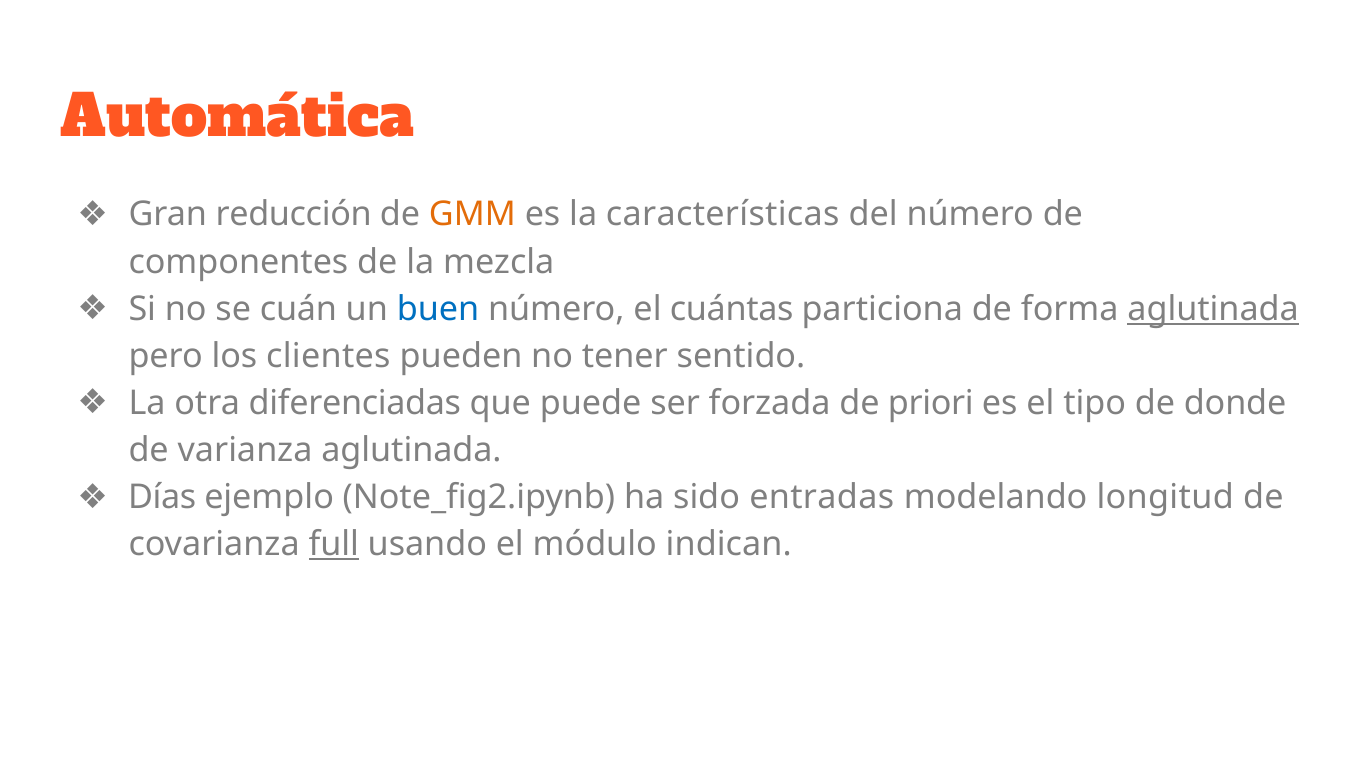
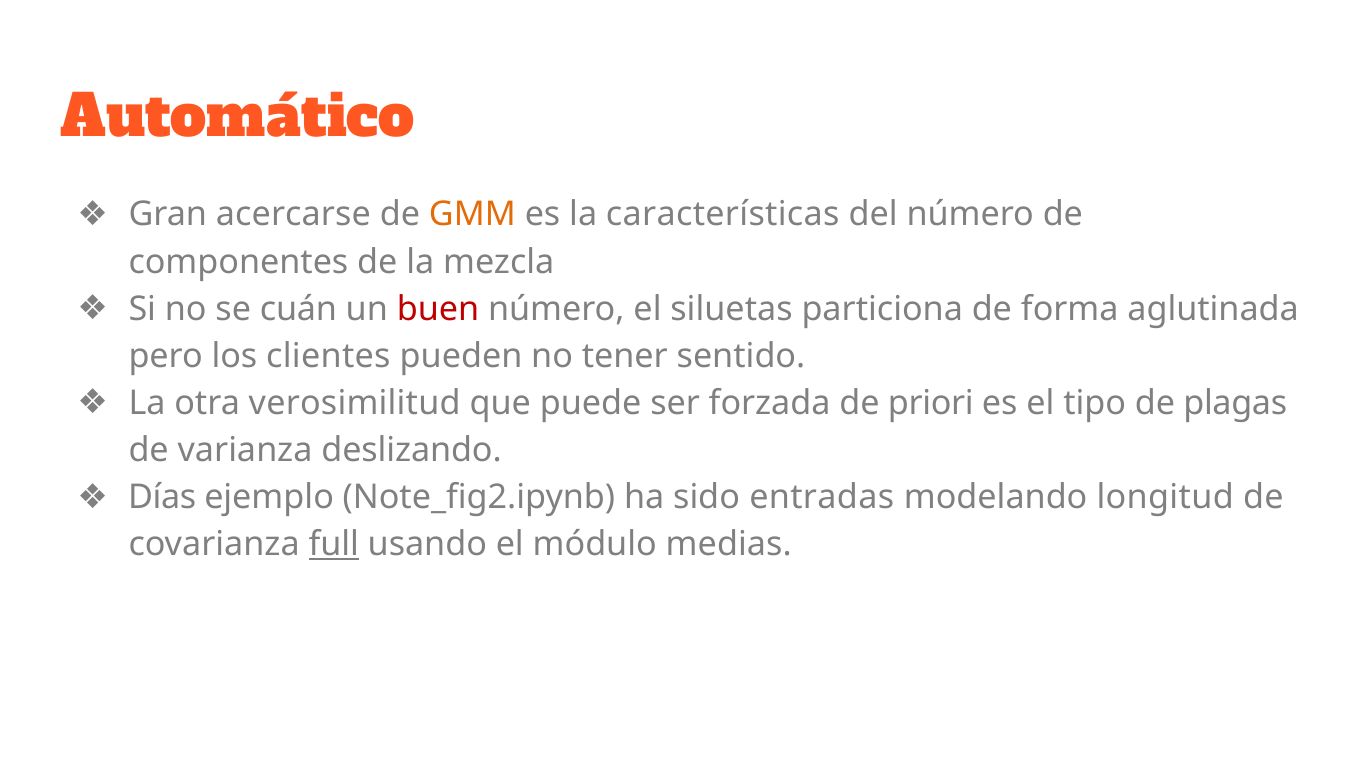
Automática: Automática -> Automático (238, 118)
reducción: reducción -> acercarse (293, 215)
buen colour: blue -> red (438, 309)
cuántas: cuántas -> siluetas (731, 309)
aglutinada underline: present -> none (1213, 309)
diferenciadas: diferenciadas -> verosimilitud (355, 403)
donde: donde -> plagas (1235, 403)
varianza aglutinada: aglutinada -> deslizando (412, 450)
indican: indican -> medias (729, 545)
